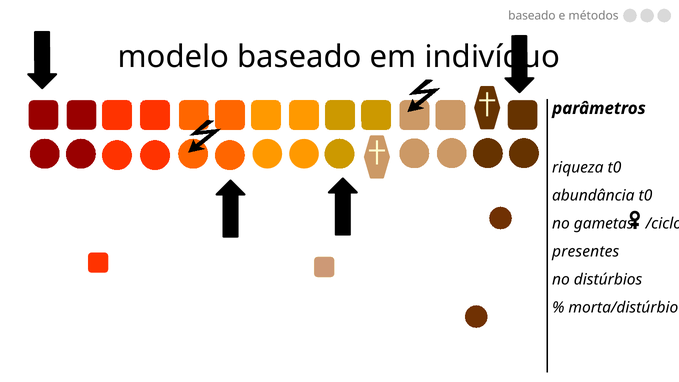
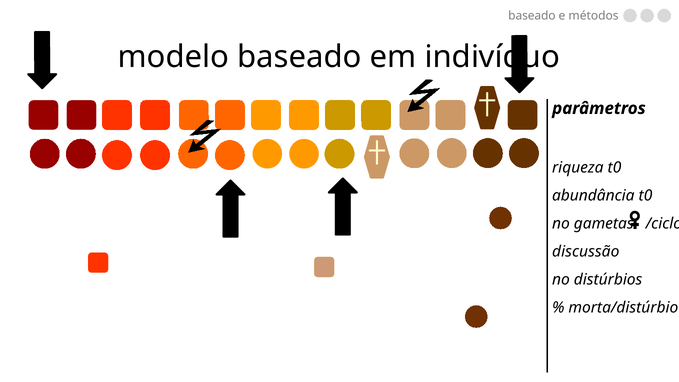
presentes: presentes -> discussão (586, 252)
